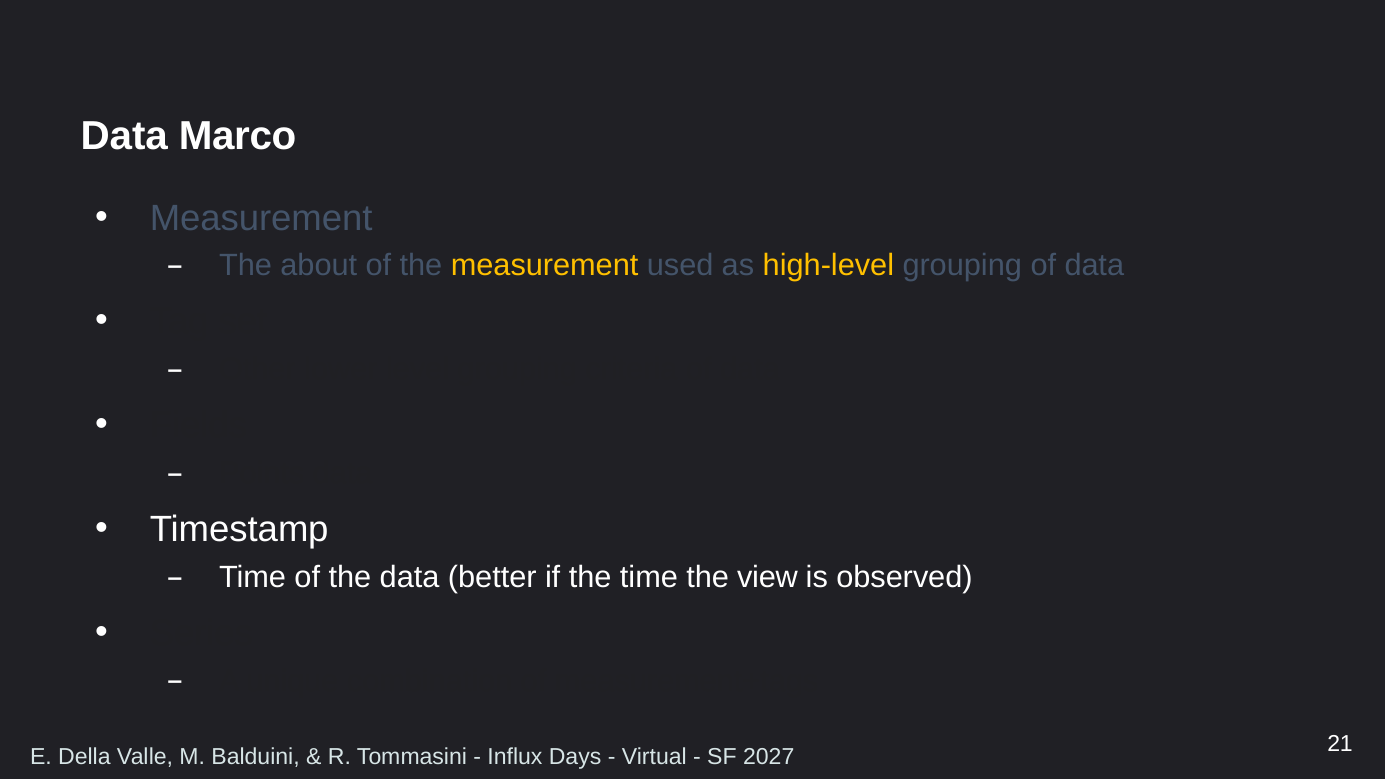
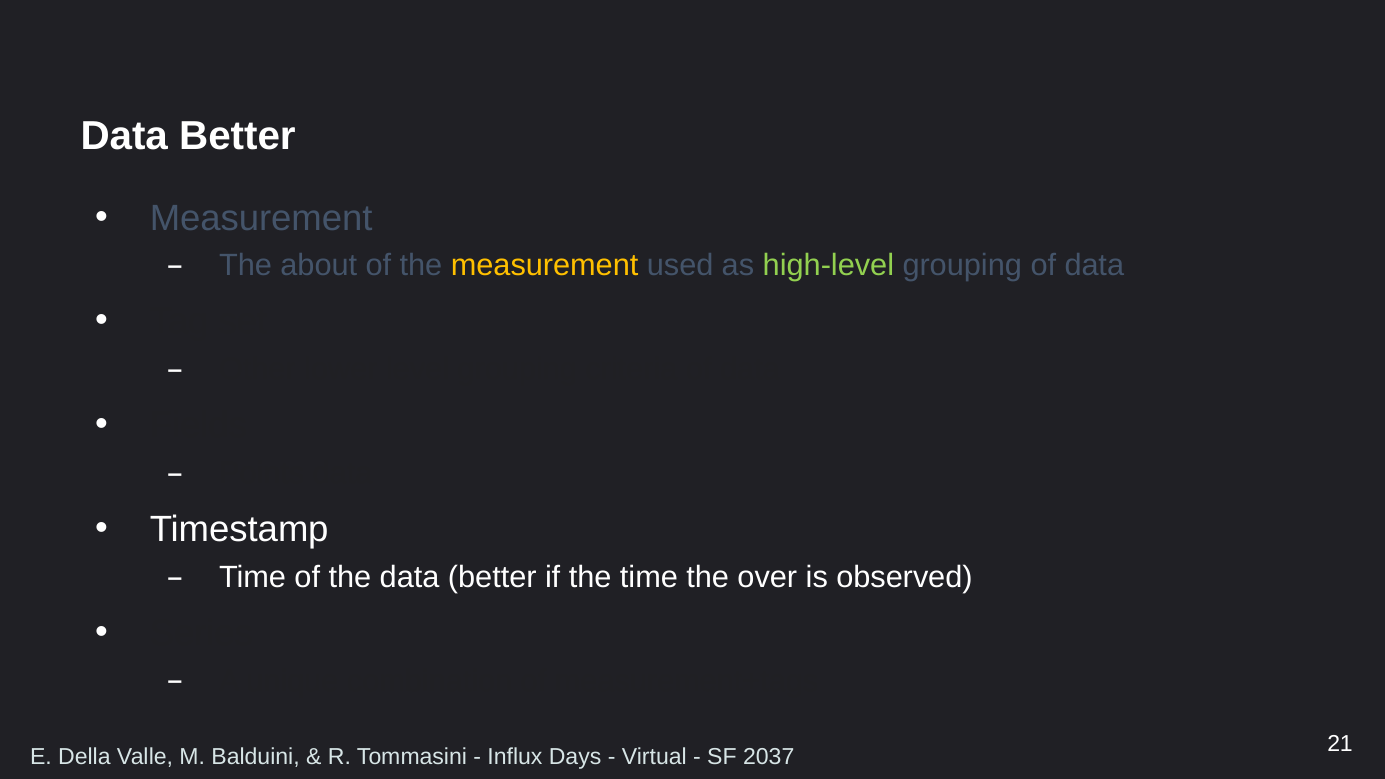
Marco: Marco -> Better (237, 136)
high-level colour: yellow -> light green (828, 266)
view: view -> over (767, 577)
2027: 2027 -> 2037 (769, 757)
